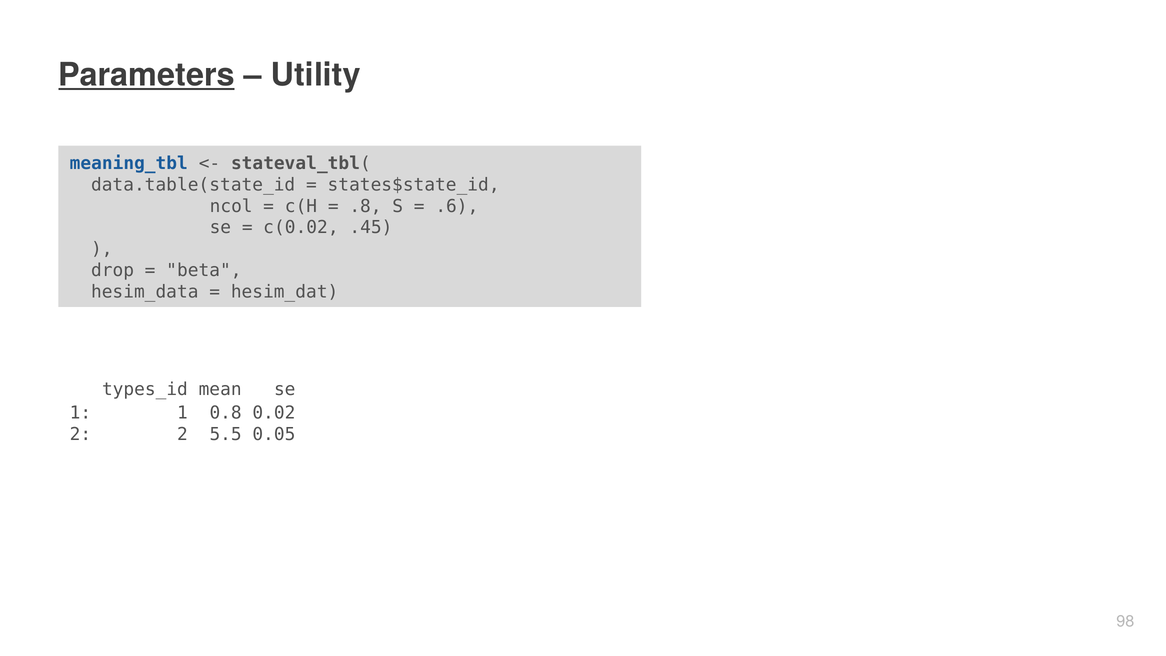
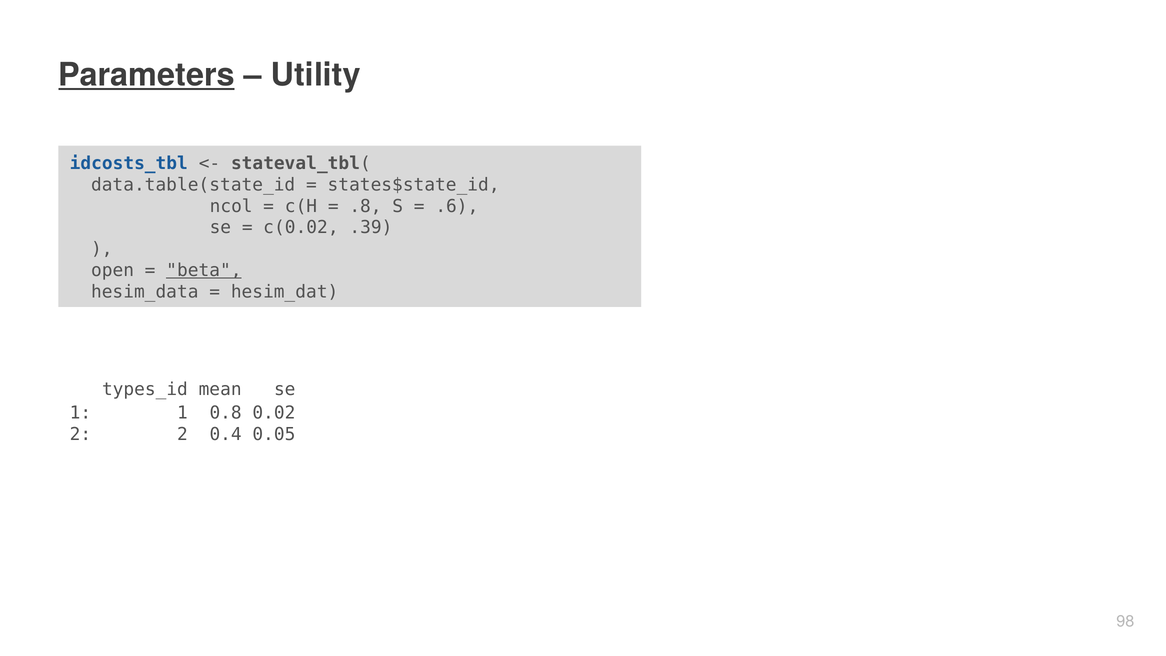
meaning_tbl: meaning_tbl -> idcosts_tbl (129, 163)
.45: .45 -> .39 (371, 228)
drop: drop -> open (113, 270)
beta underline: none -> present (204, 270)
5.5: 5.5 -> 0.4 (226, 434)
